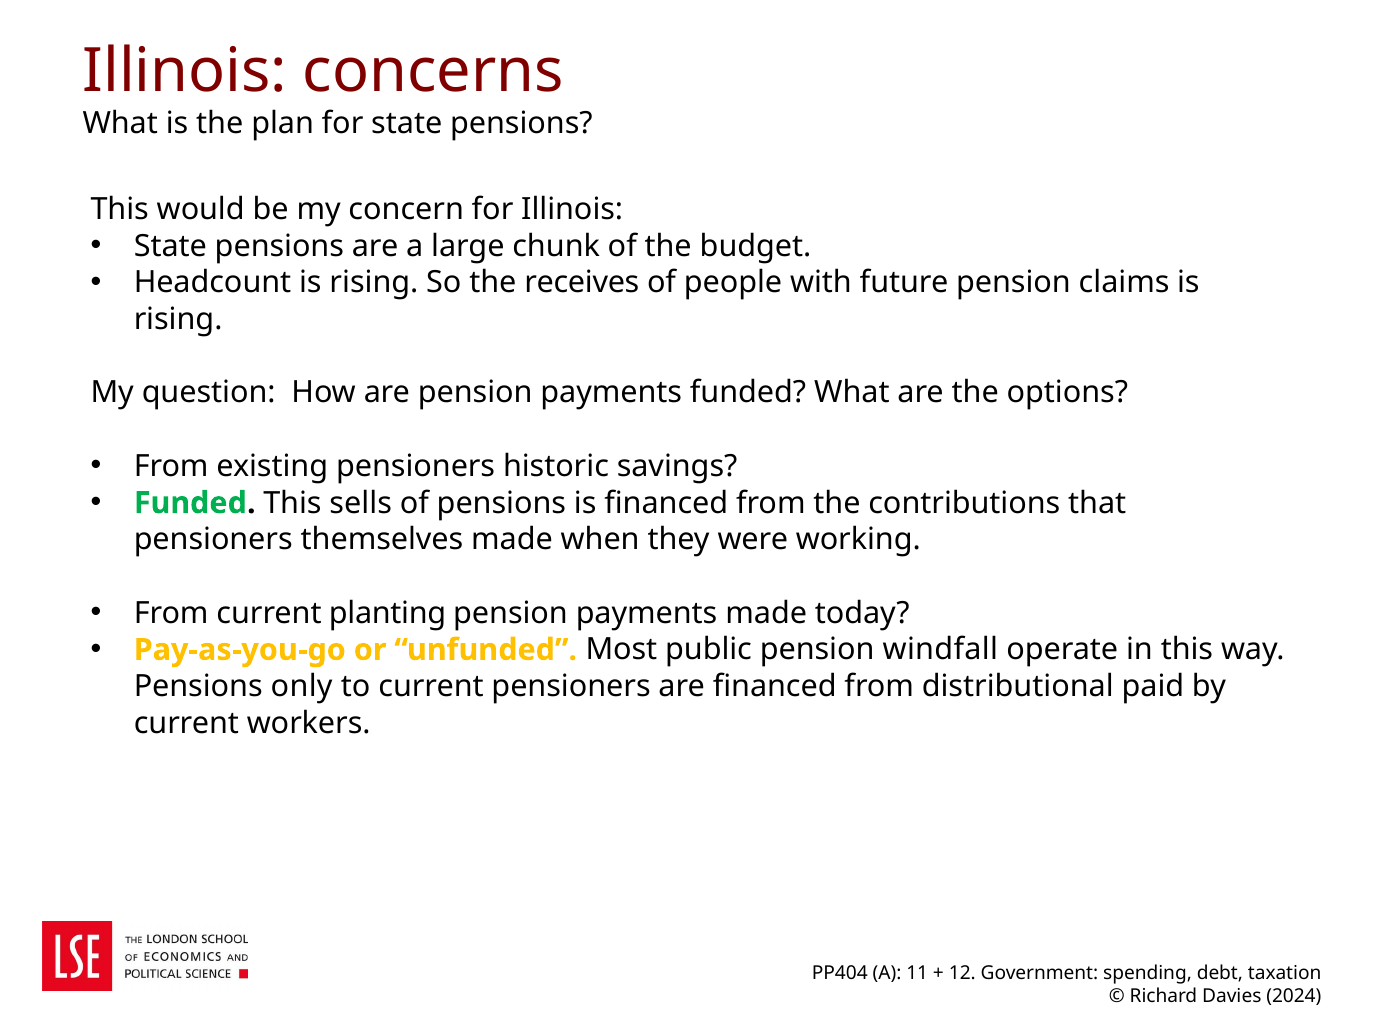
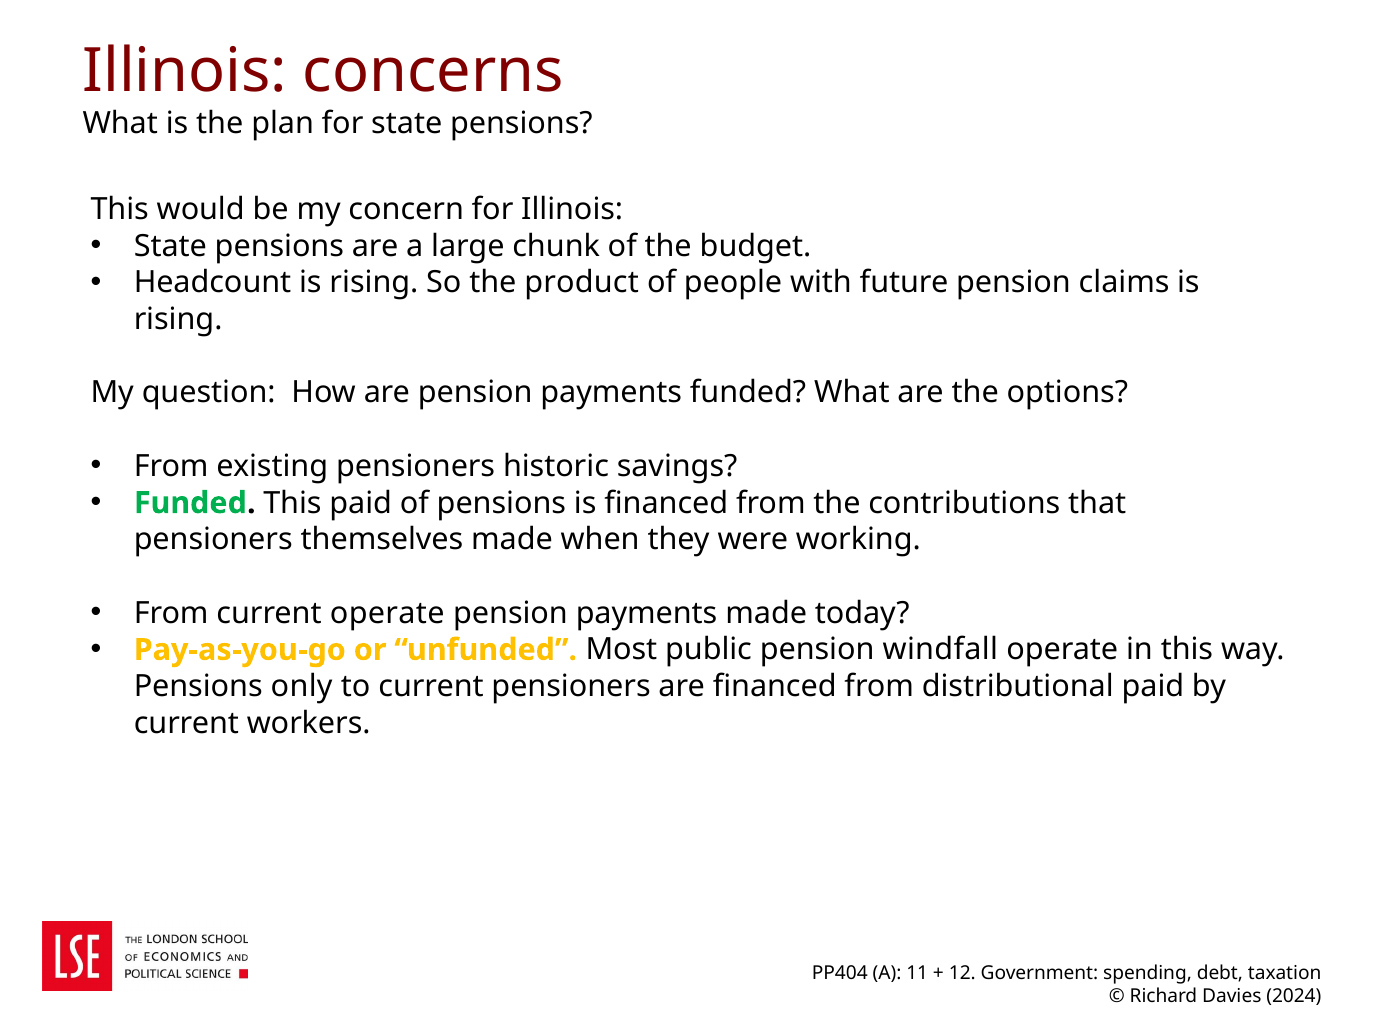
receives: receives -> product (582, 283)
This sells: sells -> paid (361, 503)
current planting: planting -> operate (387, 613)
